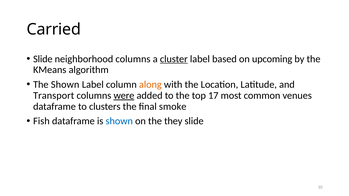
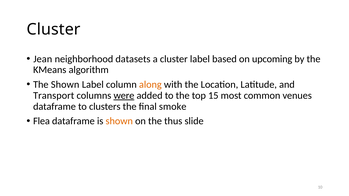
Carried: Carried -> Cluster (54, 29)
Slide: Slide -> Jean (43, 59)
neighborhood columns: columns -> datasets (133, 59)
cluster underline: present -> none (174, 59)
17: 17 -> 15 (213, 96)
Fish: Fish -> Flea (41, 121)
shown colour: blue -> orange (119, 121)
they: they -> thus (173, 121)
